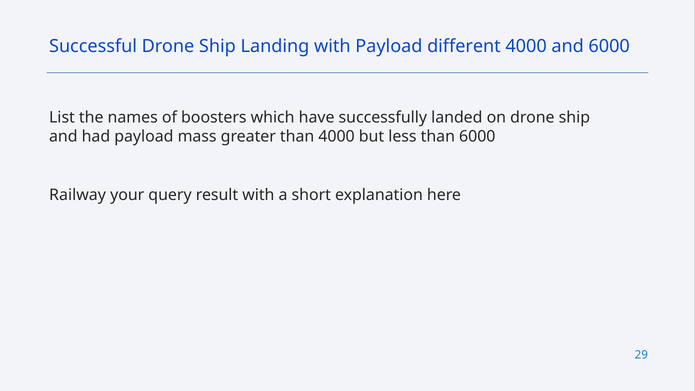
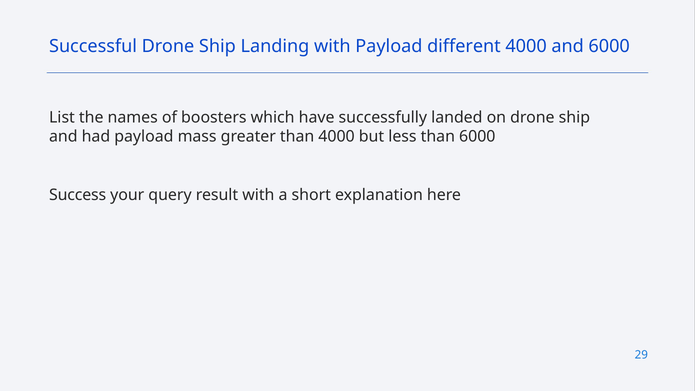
Railway: Railway -> Success (78, 195)
